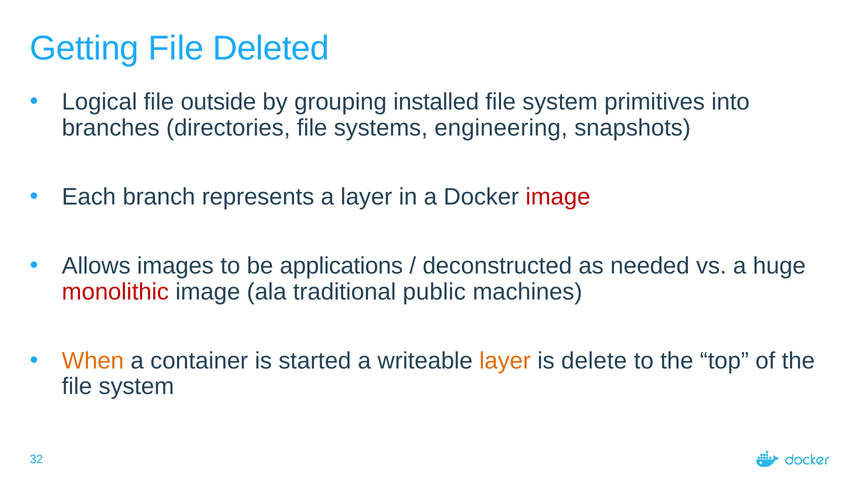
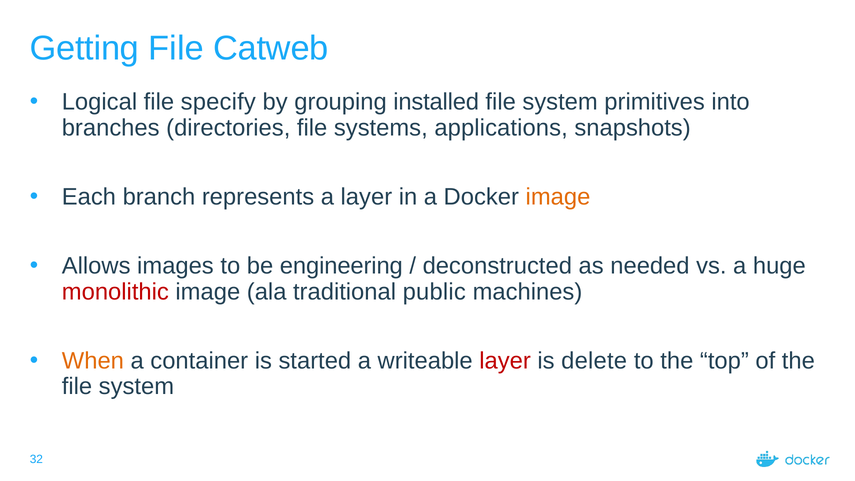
Deleted: Deleted -> Catweb (271, 48)
outside: outside -> specify (218, 102)
engineering: engineering -> applications (501, 128)
image colour: red -> orange (558, 197)
applications: applications -> engineering (341, 266)
layer colour: orange -> red (505, 361)
